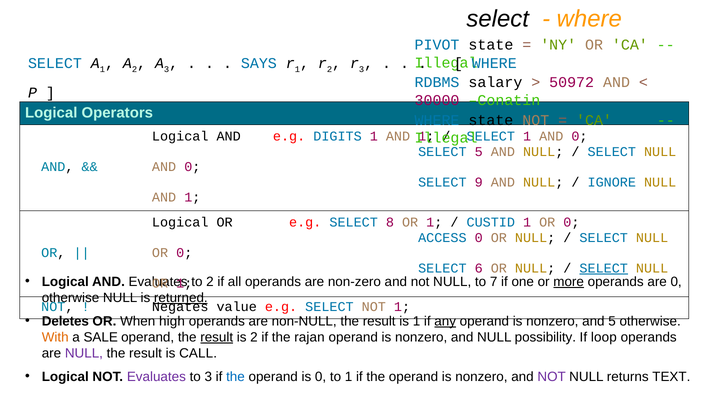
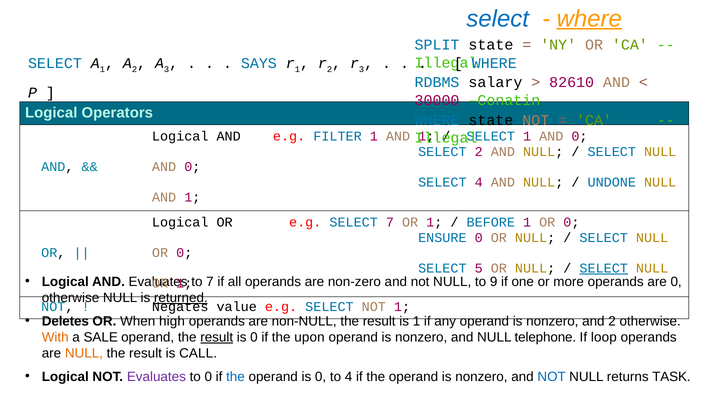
select colour: black -> blue (498, 19)
where underline: none -> present (589, 19)
PIVOT: PIVOT -> SPLIT (437, 45)
50972: 50972 -> 82610 (572, 83)
DIGITS: DIGITS -> FILTER (338, 137)
SELECT 5: 5 -> 2 (479, 152)
SELECT 9: 9 -> 4 (479, 182)
IGNORE: IGNORE -> UNDONE (612, 182)
SELECT 8: 8 -> 7 (390, 223)
CUSTID: CUSTID -> BEFORE (491, 223)
ACCESS: ACCESS -> ENSURE (442, 238)
6: 6 -> 5 (479, 268)
to 2: 2 -> 7 (210, 282)
7: 7 -> 9 (494, 282)
more underline: present -> none (569, 282)
any underline: present -> none (445, 321)
and 5: 5 -> 2 (612, 321)
2: 2 -> 0 (254, 338)
rajan: rajan -> upon (309, 338)
possibility: possibility -> telephone (545, 338)
NULL colour: purple -> orange (84, 354)
to 3: 3 -> 0 (208, 377)
to 1: 1 -> 4 (349, 377)
NOT colour: purple -> blue (552, 377)
TEXT: TEXT -> TASK (671, 377)
